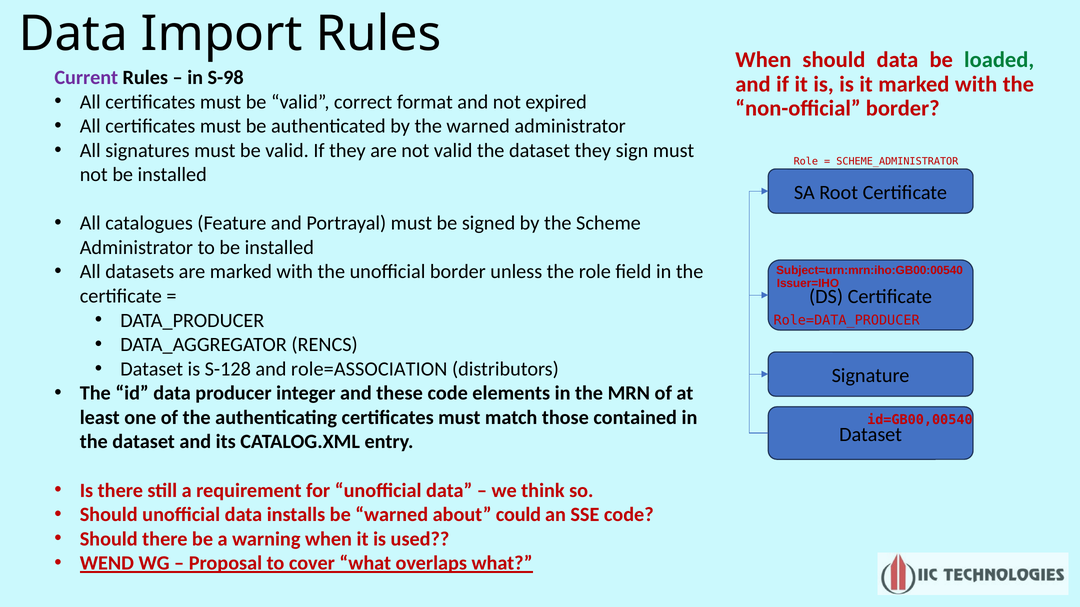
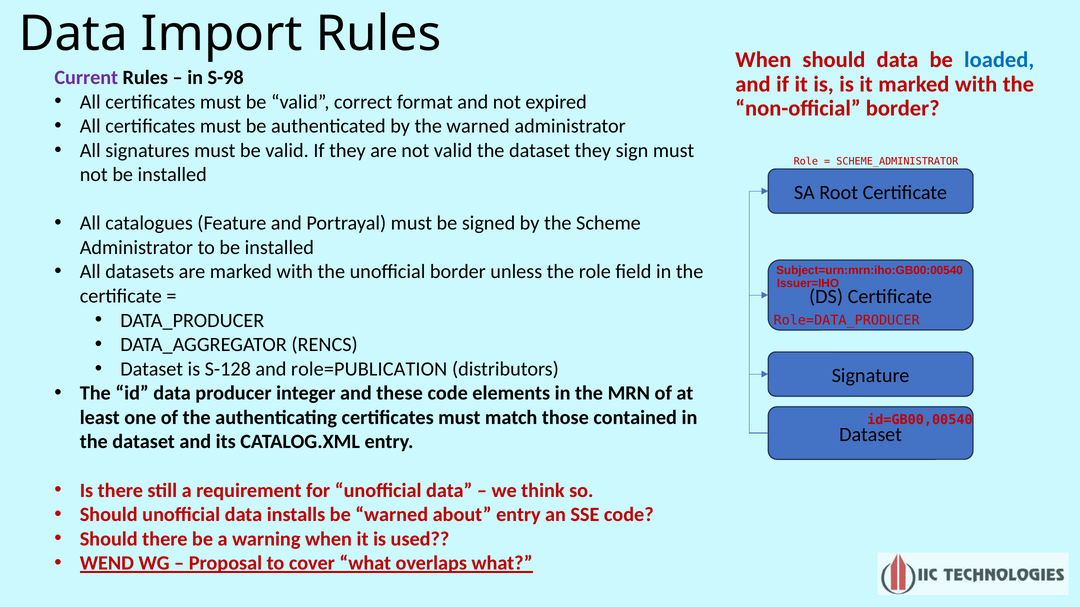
loaded colour: green -> blue (999, 60)
role=ASSOCIATION: role=ASSOCIATION -> role=PUBLICATION (369, 369)
about could: could -> entry (518, 515)
